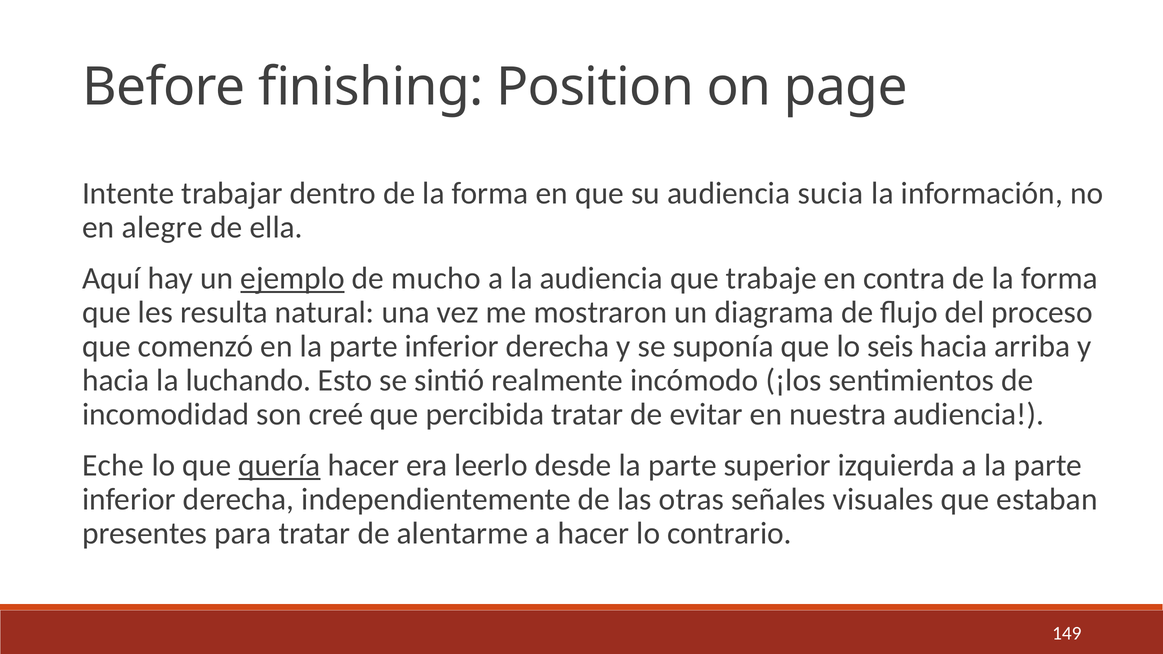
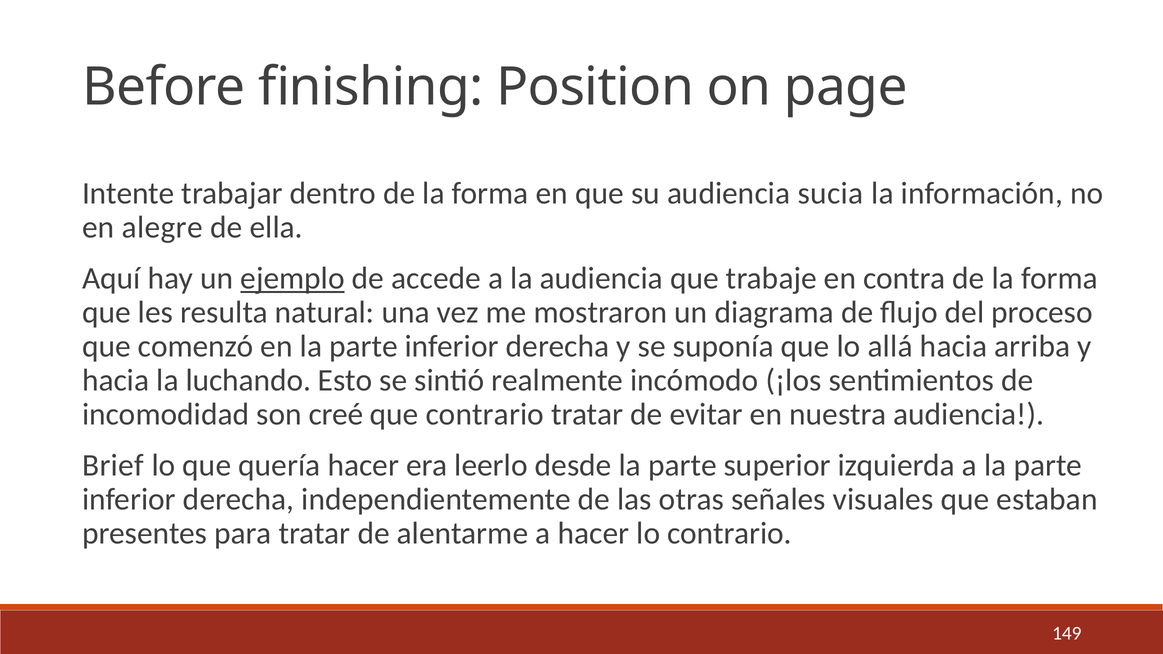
mucho: mucho -> accede (436, 279)
seis: seis -> allá (890, 347)
que percibida: percibida -> contrario (485, 415)
Eche: Eche -> Brief (113, 466)
quería underline: present -> none (279, 466)
